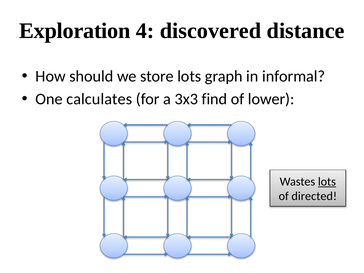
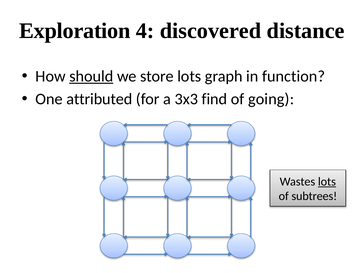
should underline: none -> present (91, 76)
informal: informal -> function (294, 76)
calculates: calculates -> attributed (99, 99)
lower: lower -> going (271, 99)
directed: directed -> subtrees (314, 196)
